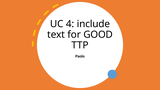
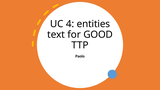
include: include -> entities (93, 24)
